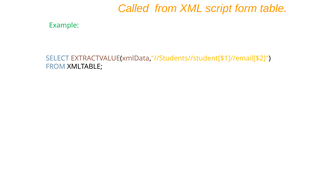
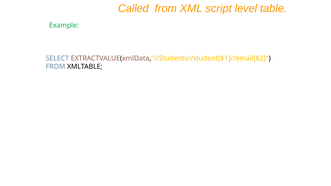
form: form -> level (246, 9)
